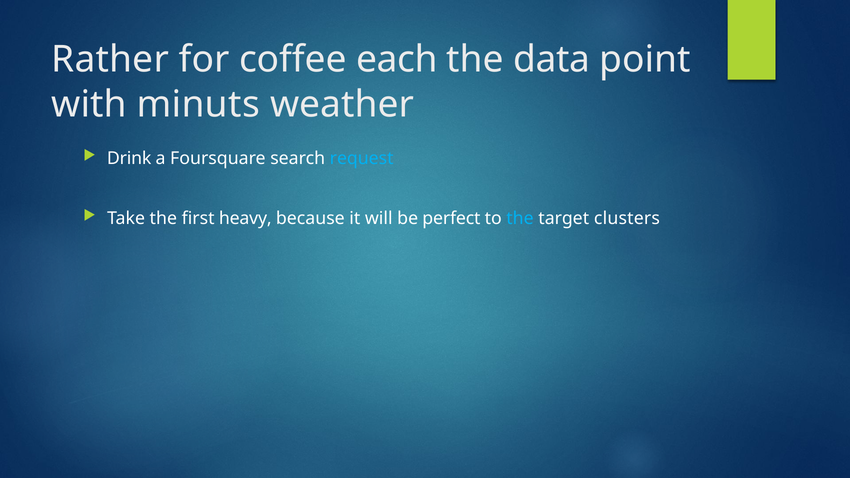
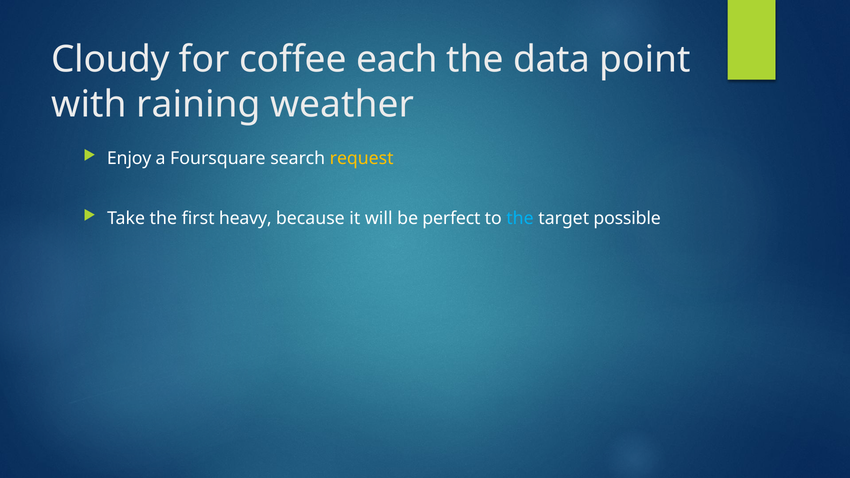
Rather: Rather -> Cloudy (110, 60)
minuts: minuts -> raining (198, 104)
Drink: Drink -> Enjoy (129, 158)
request colour: light blue -> yellow (362, 158)
clusters: clusters -> possible (627, 218)
